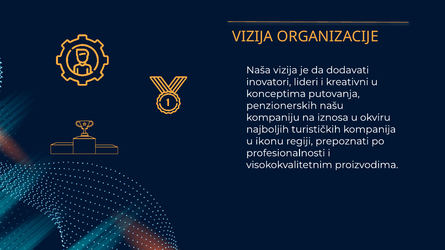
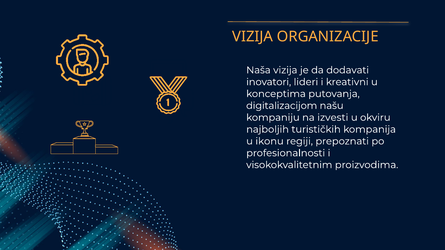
penzionerskih: penzionerskih -> digitalizacijom (282, 106)
iznosa: iznosa -> izvesti (333, 118)
